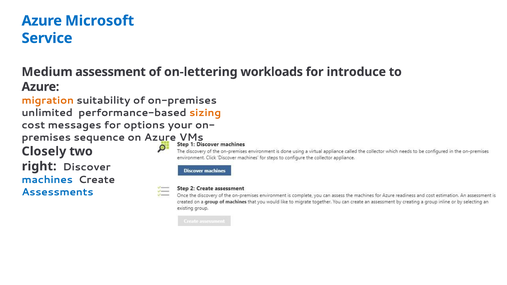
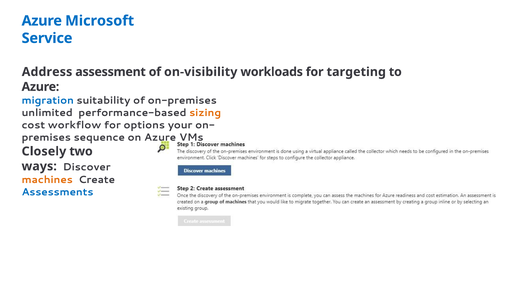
Medium: Medium -> Address (47, 72)
on-lettering: on-lettering -> on-visibility (201, 72)
introduce: introduce -> targeting (356, 72)
migration colour: orange -> blue (48, 100)
messages: messages -> workflow (75, 125)
right: right -> ways (39, 166)
machines colour: blue -> orange (47, 180)
